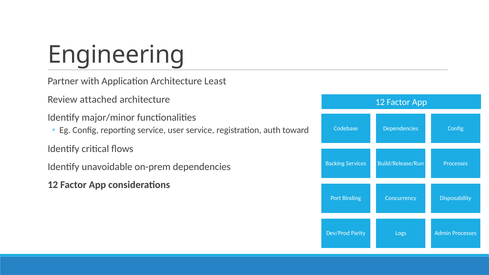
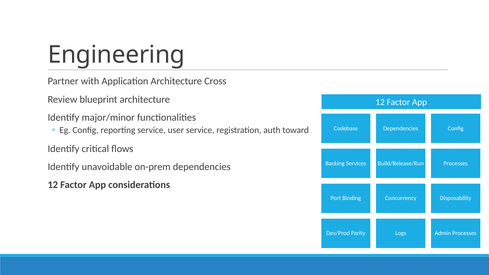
Least: Least -> Cross (215, 81)
attached: attached -> blueprint (99, 99)
